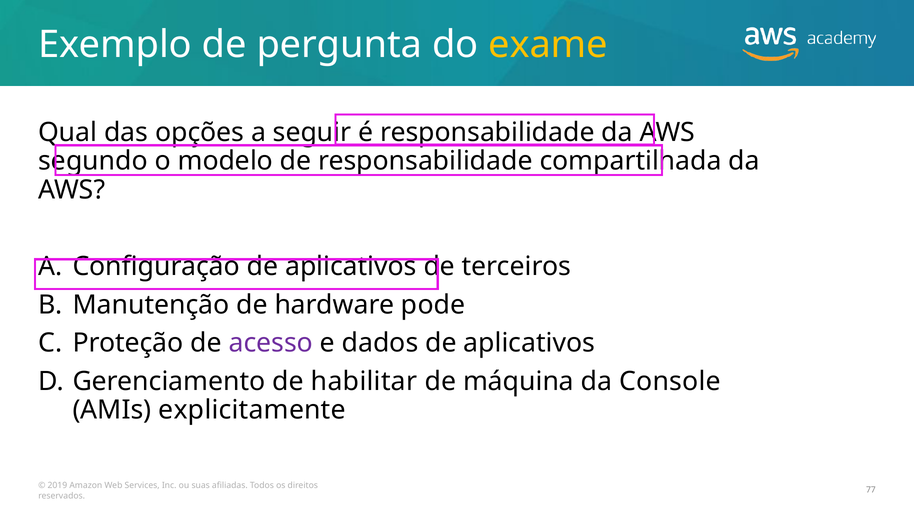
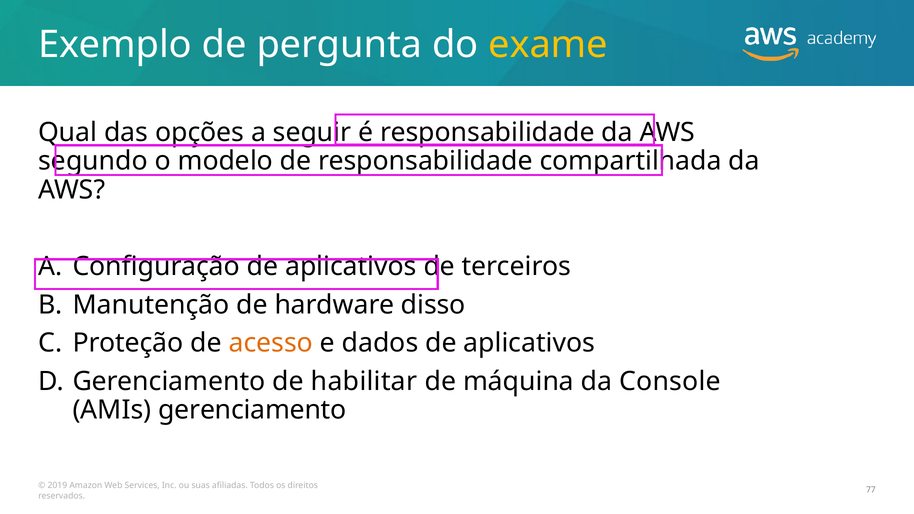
pode: pode -> disso (433, 305)
acesso colour: purple -> orange (271, 343)
AMIs explicitamente: explicitamente -> gerenciamento (252, 410)
